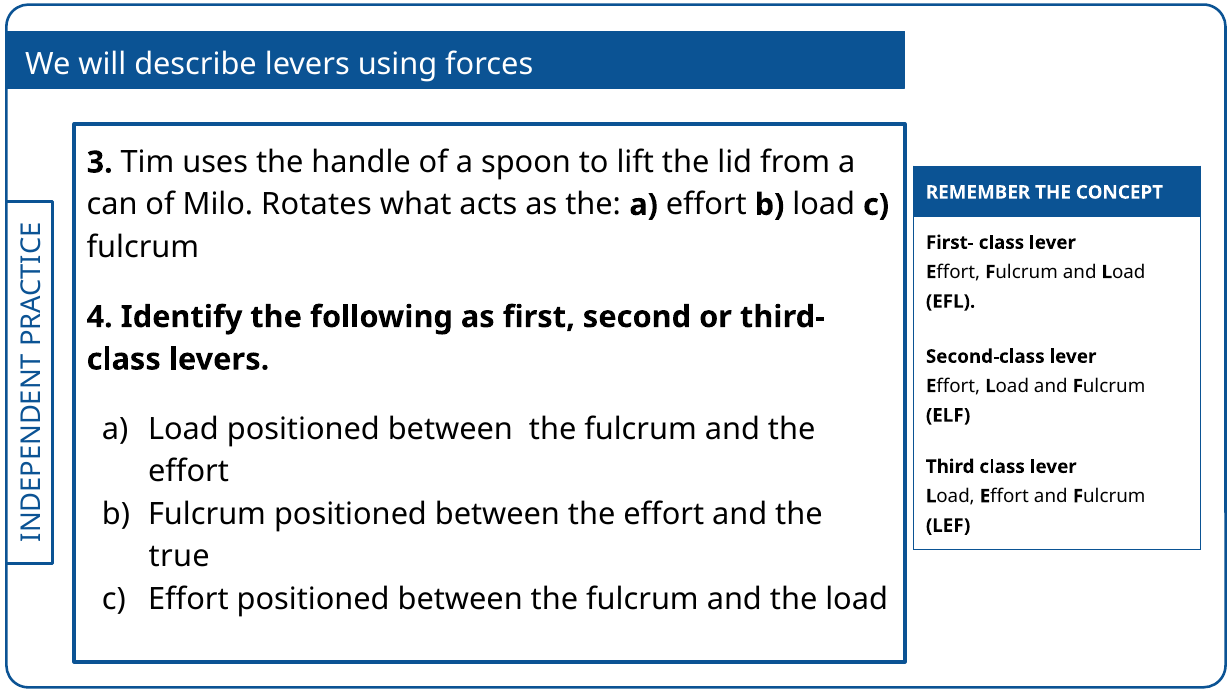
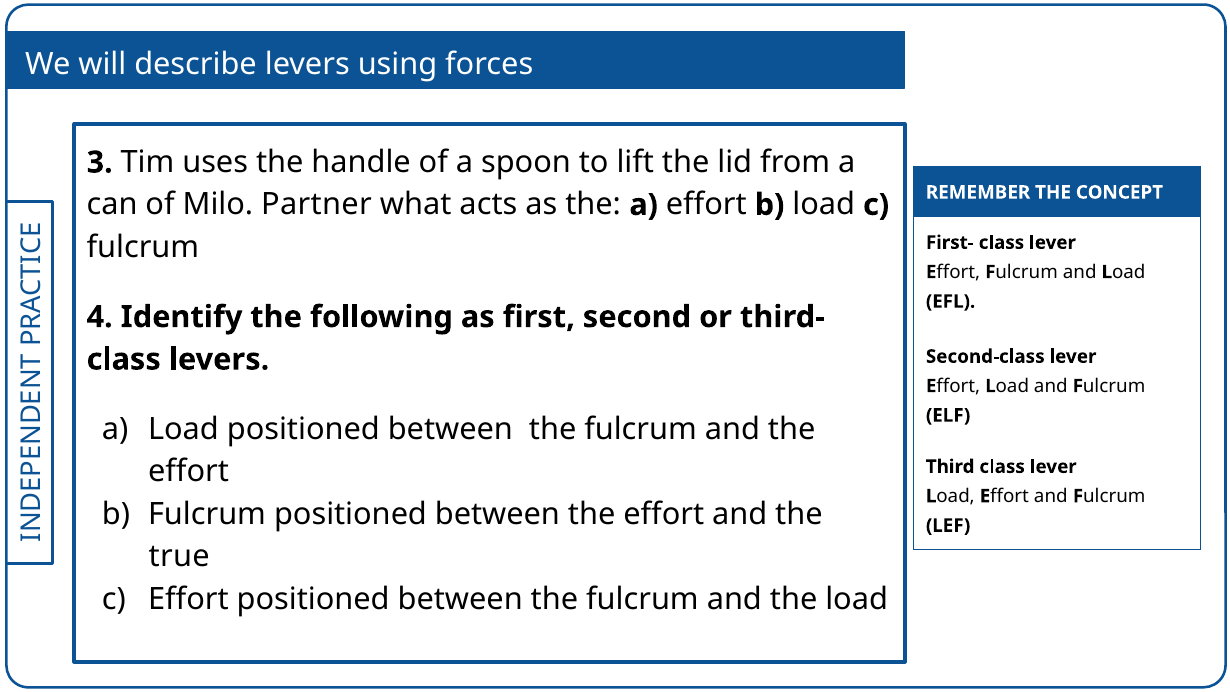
Rotates: Rotates -> Partner (316, 205)
